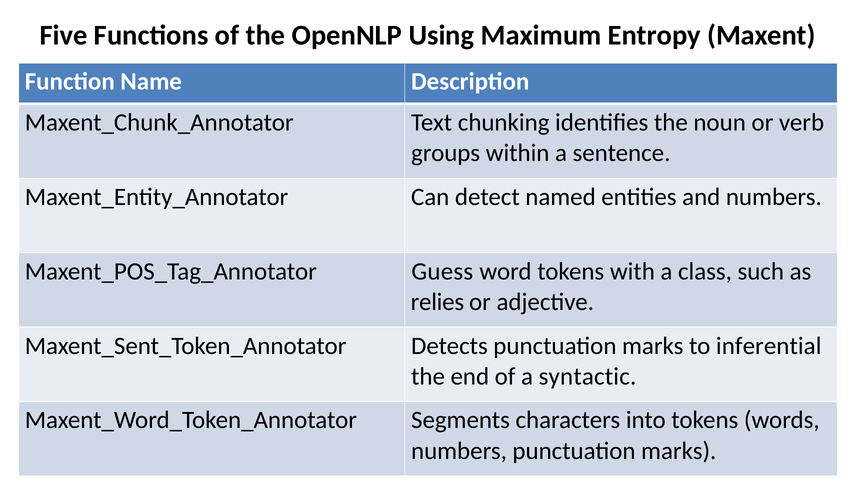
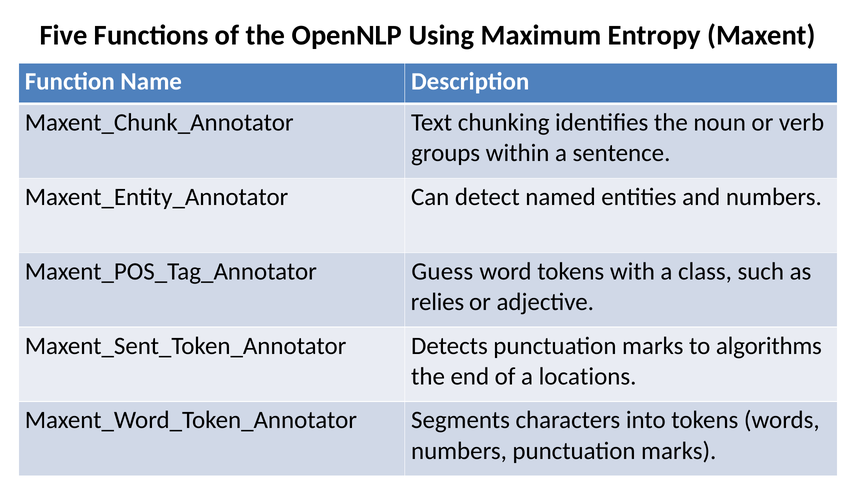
inferential: inferential -> algorithms (769, 345)
syntactic: syntactic -> locations (588, 376)
